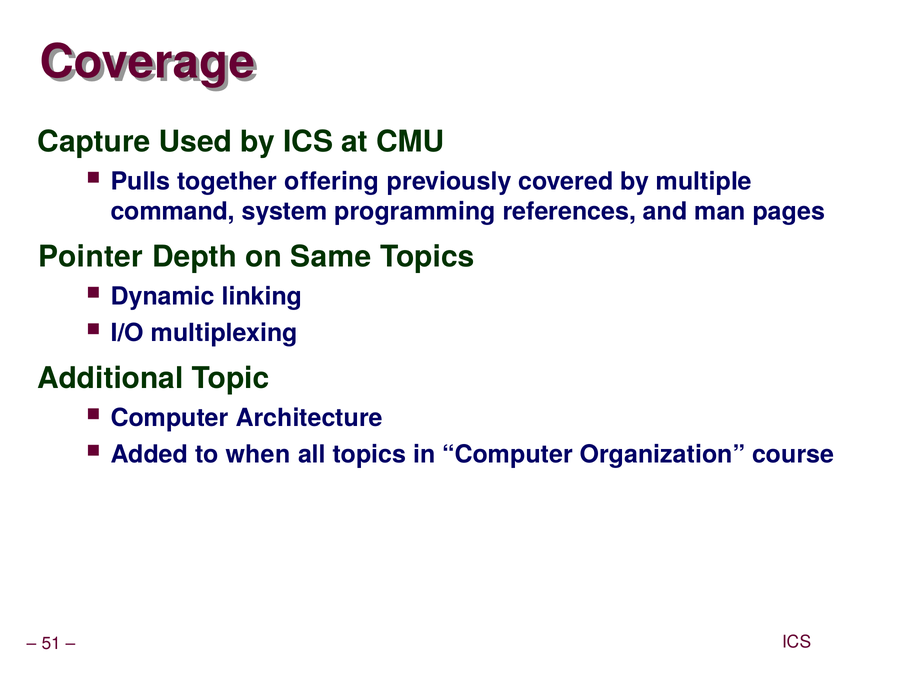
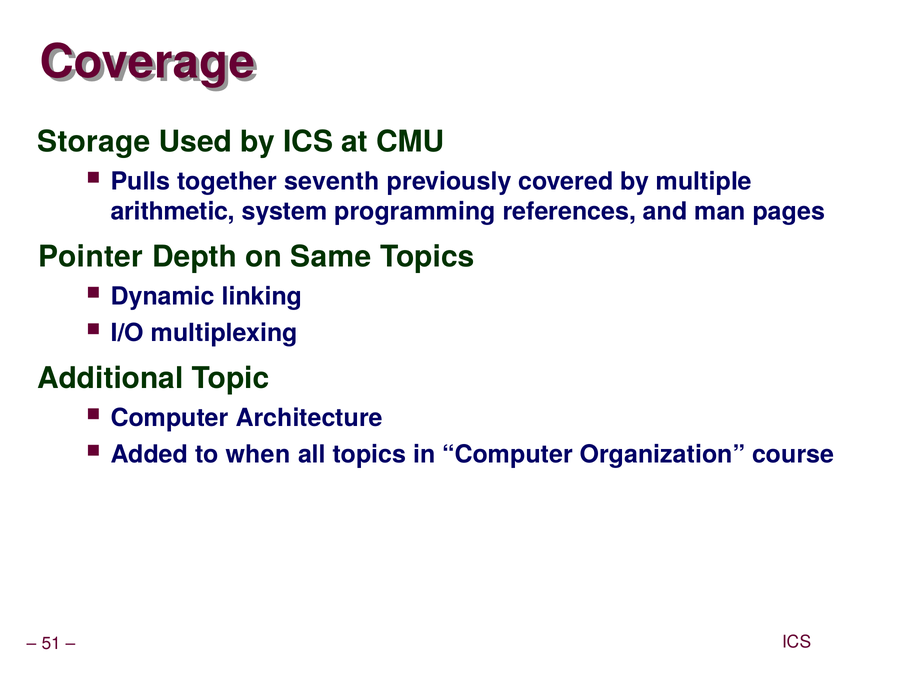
Capture: Capture -> Storage (94, 142)
offering: offering -> seventh (332, 181)
command: command -> arithmetic (173, 211)
